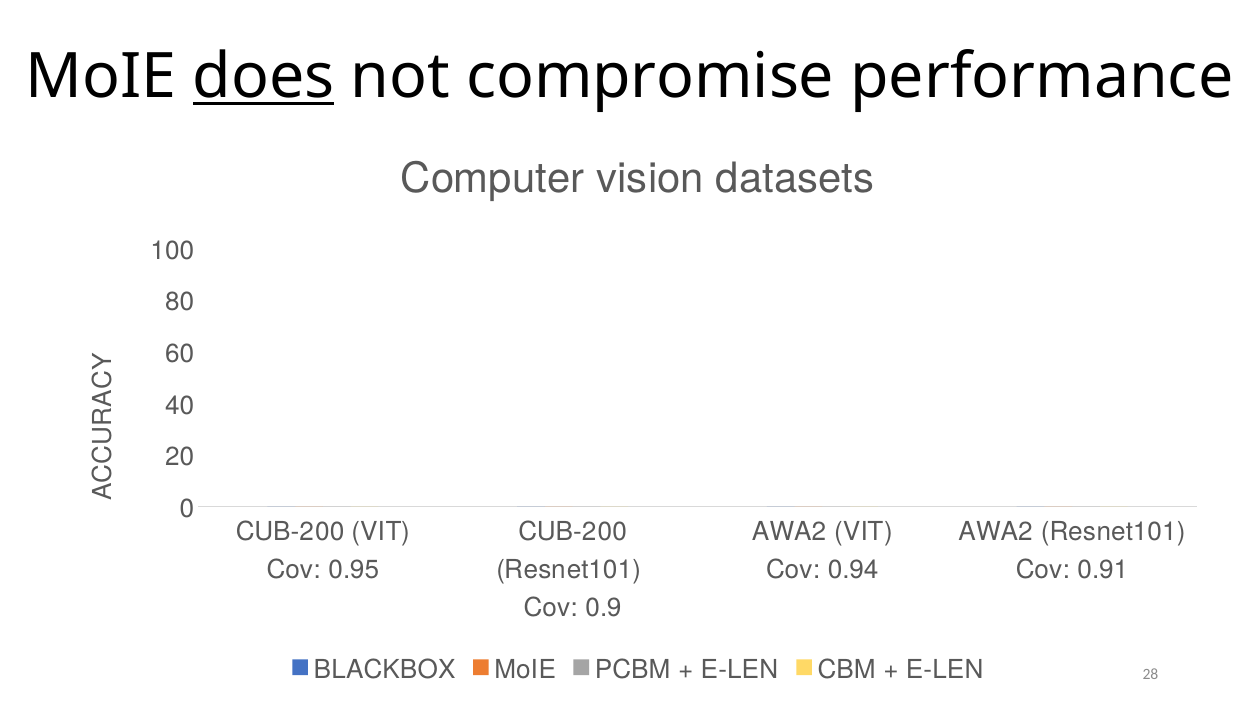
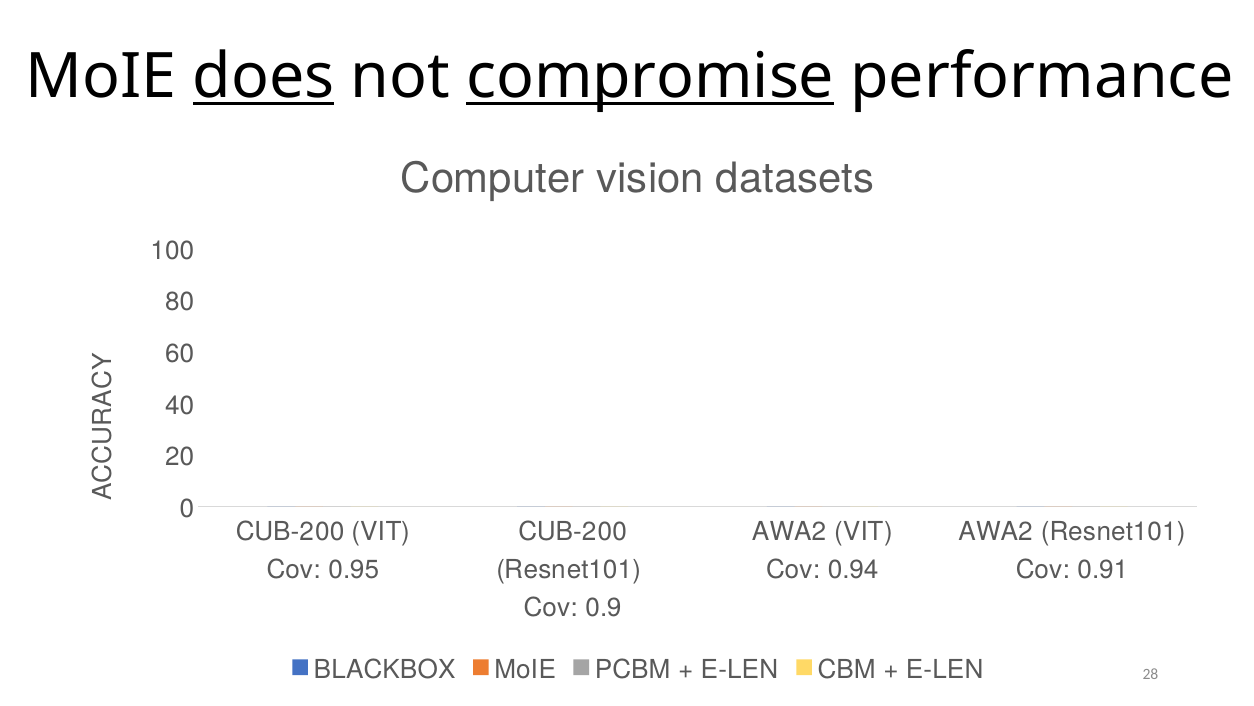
compromise underline: none -> present (650, 76)
